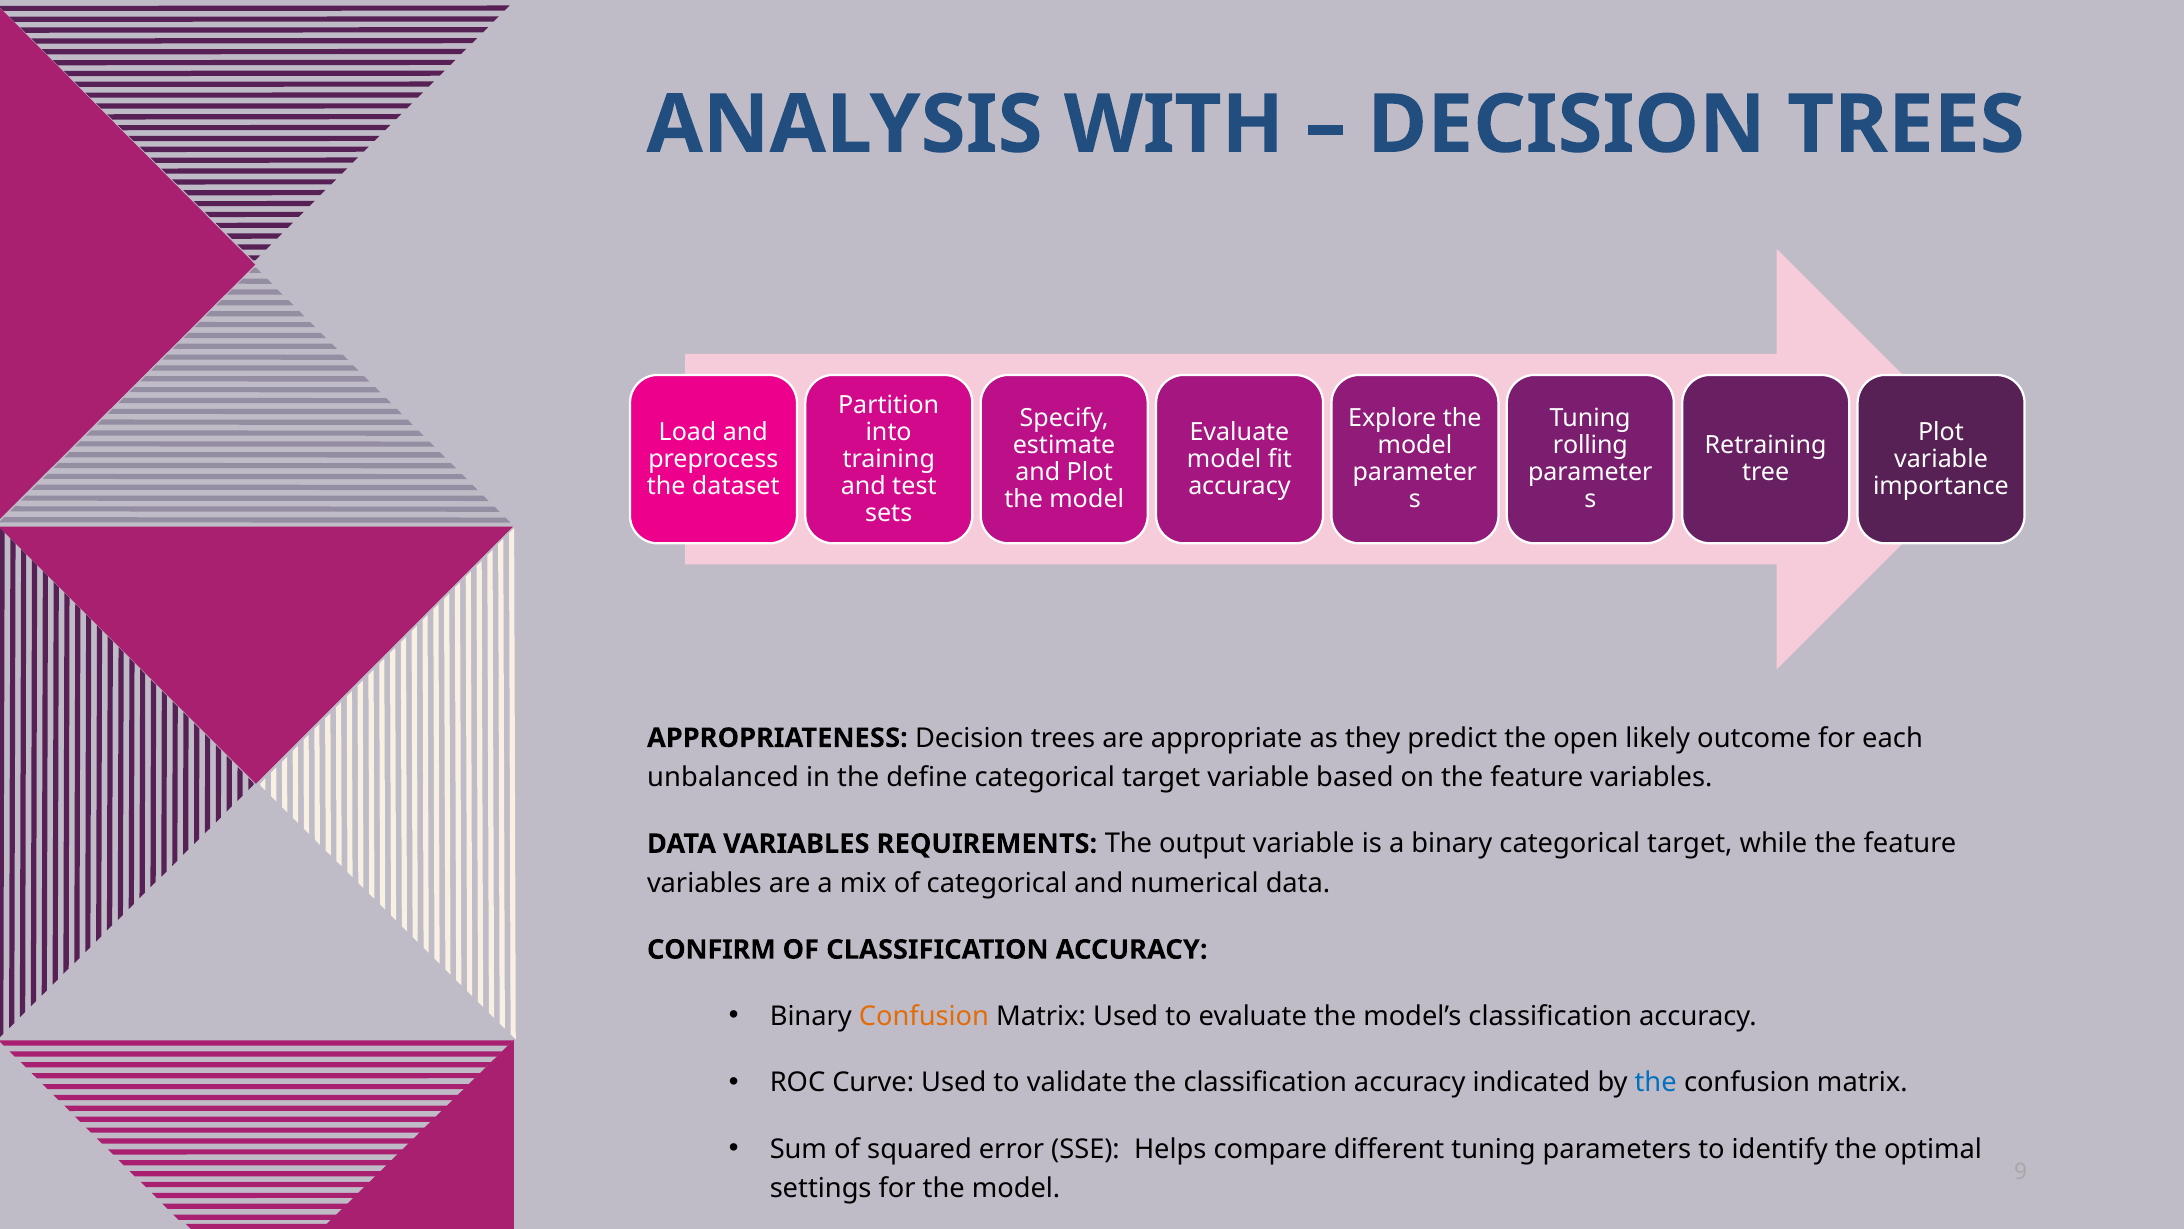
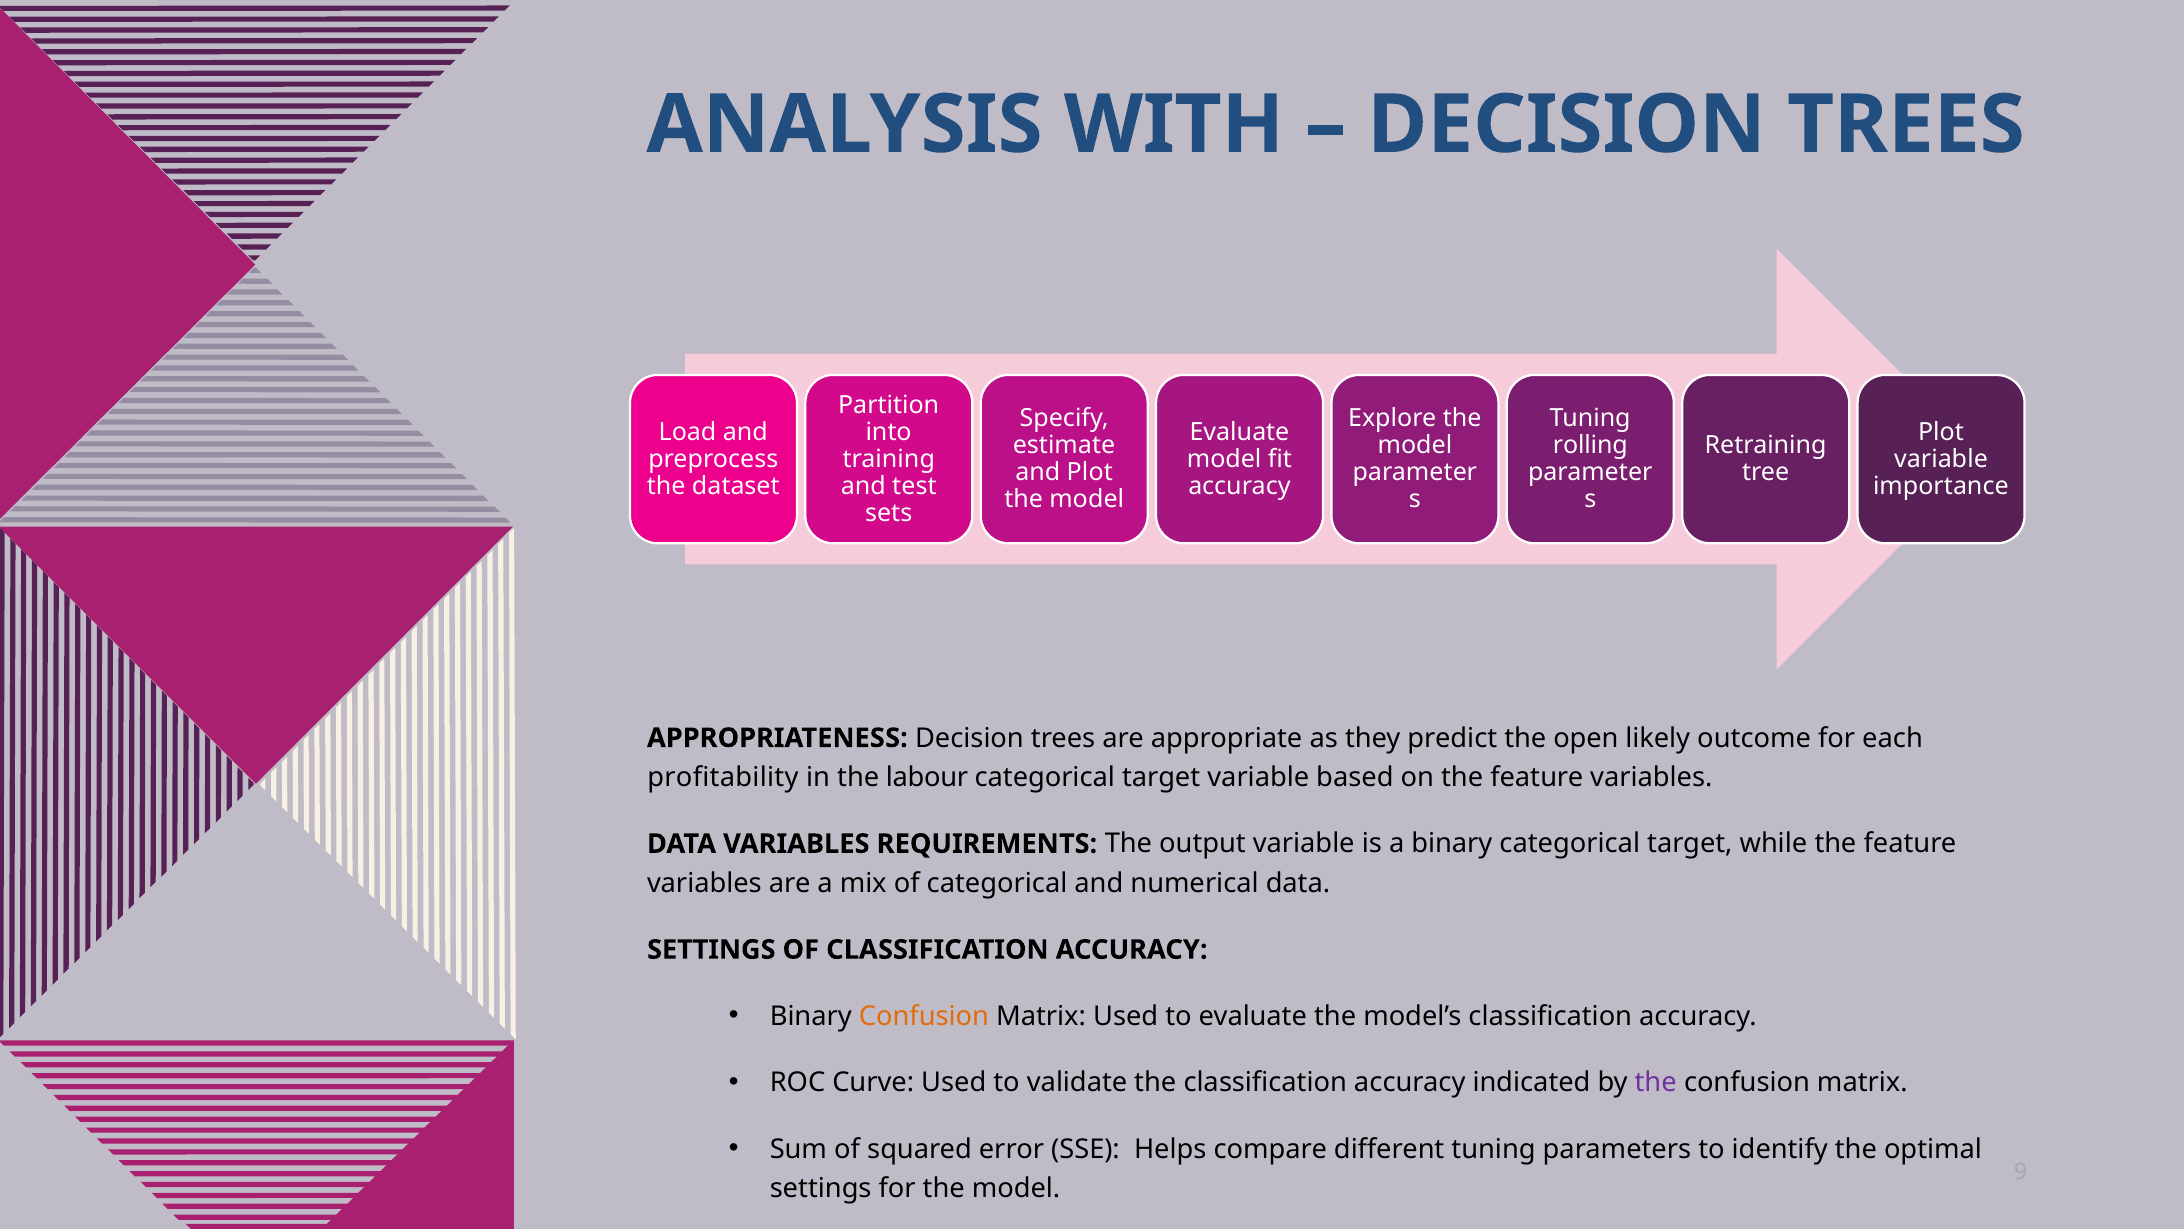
unbalanced: unbalanced -> profitability (723, 777)
define: define -> labour (927, 777)
CONFIRM: CONFIRM -> SETTINGS (711, 949)
the colour: blue -> purple (1656, 1082)
